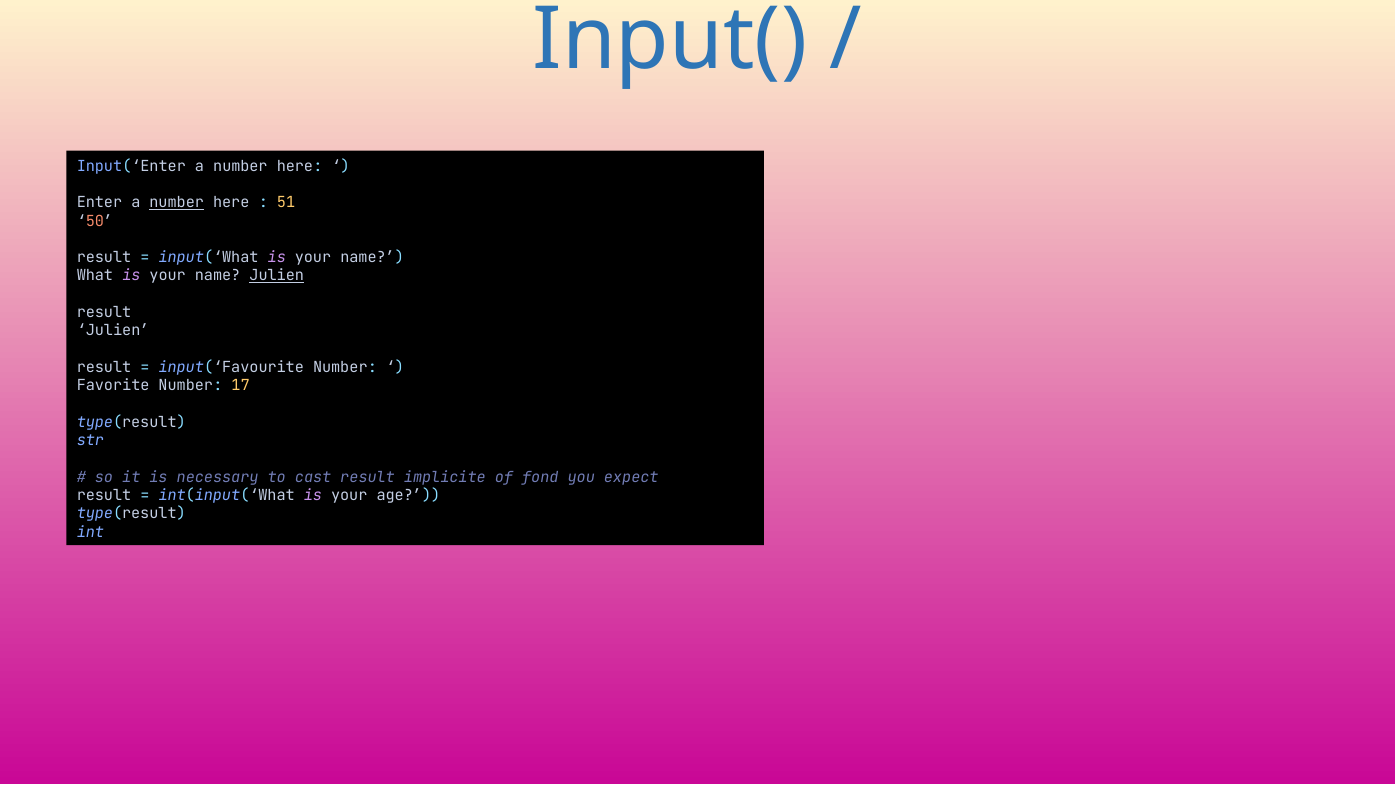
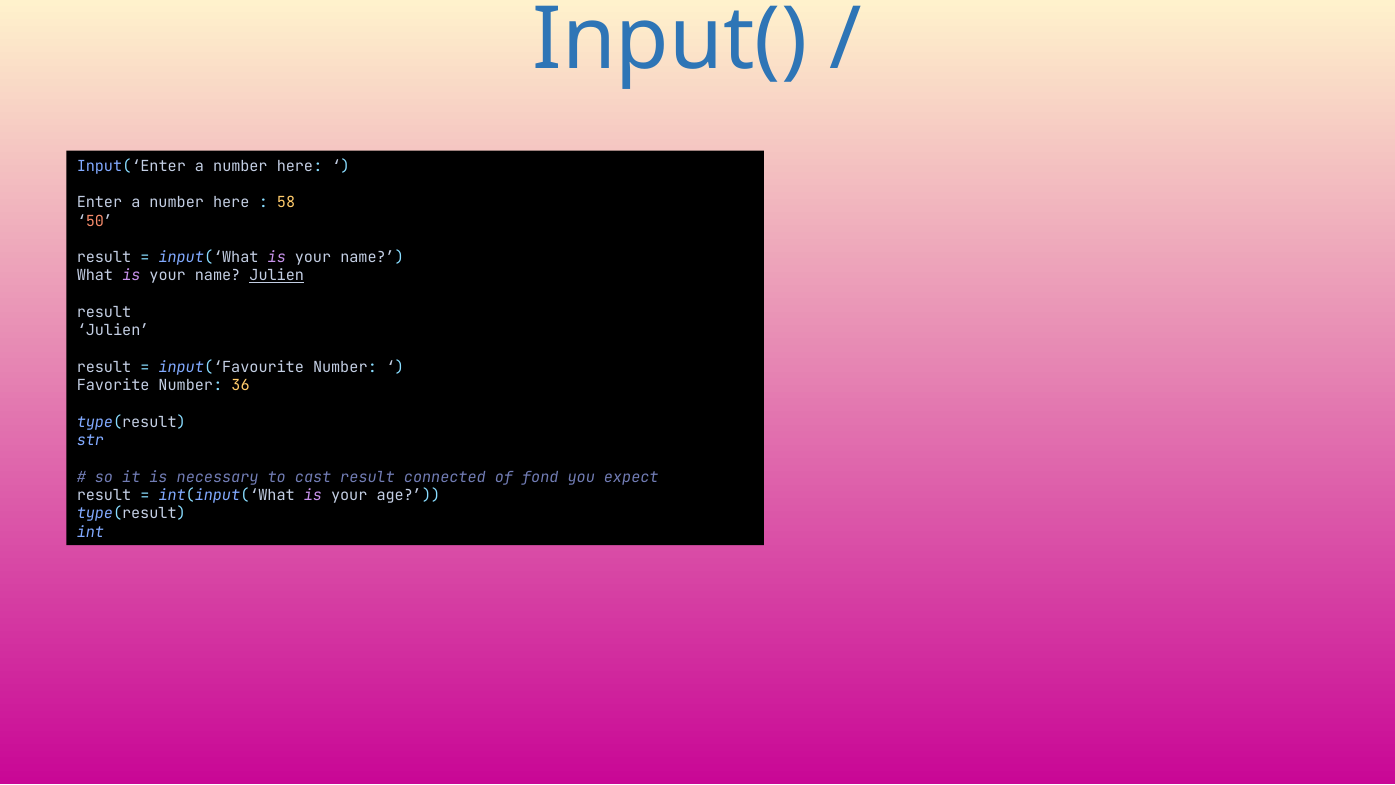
number underline: present -> none (177, 203)
51: 51 -> 58 (286, 203)
17: 17 -> 36 (241, 385)
implicite: implicite -> connected (445, 477)
